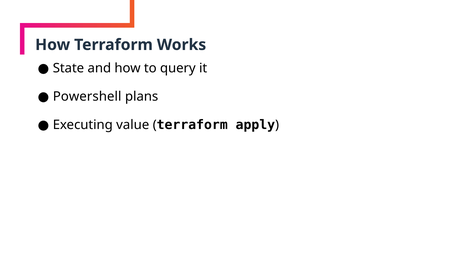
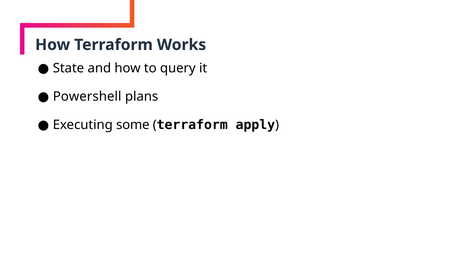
value: value -> some (133, 125)
